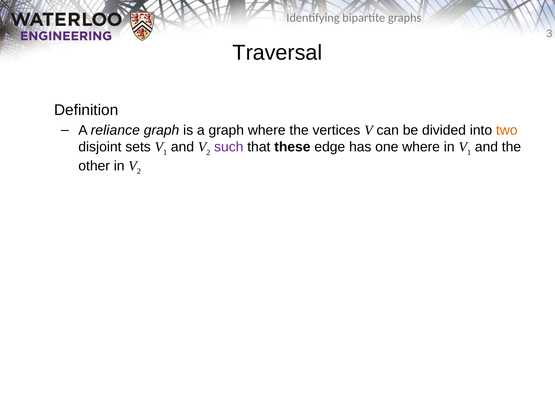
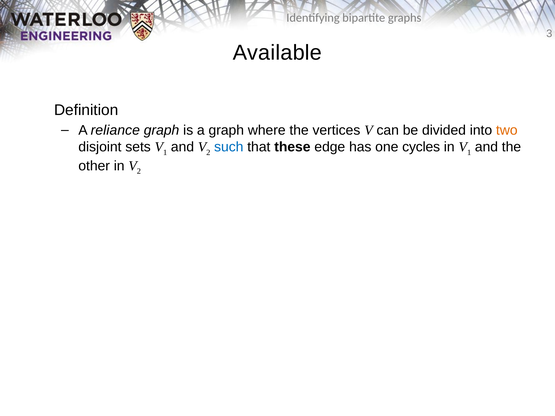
Traversal: Traversal -> Available (277, 53)
such colour: purple -> blue (229, 147)
one where: where -> cycles (421, 147)
